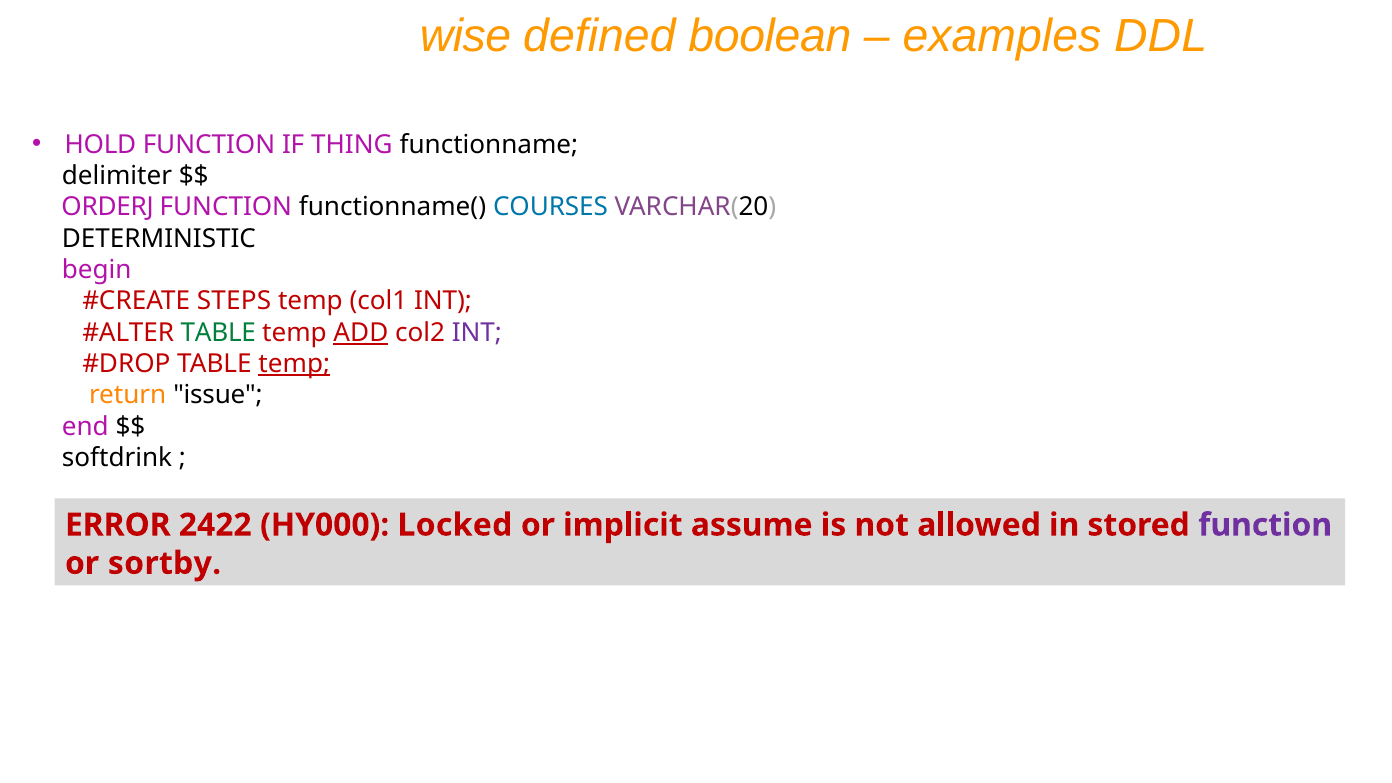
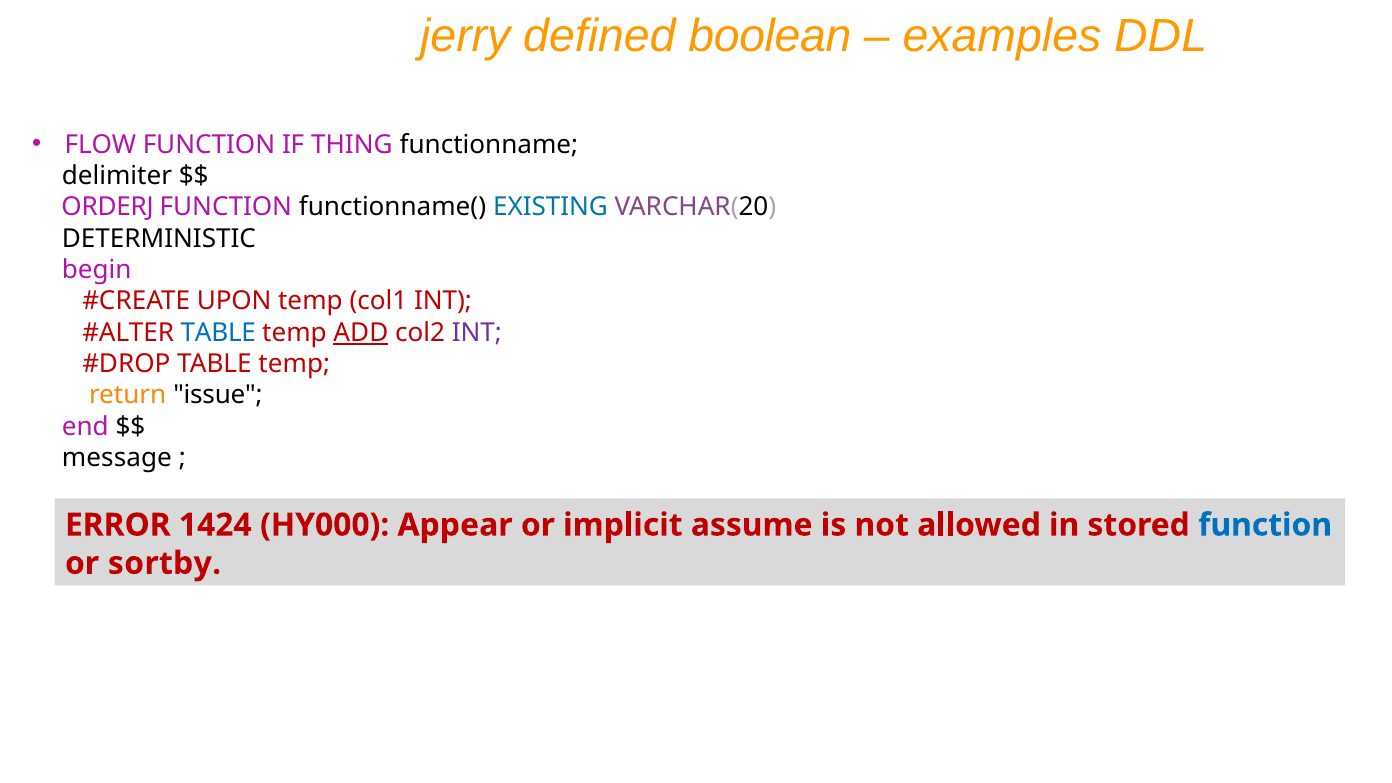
wise: wise -> jerry (465, 36)
HOLD: HOLD -> FLOW (100, 145)
COURSES: COURSES -> EXISTING (550, 207)
STEPS: STEPS -> UPON (234, 301)
TABLE colour: green -> blue (218, 333)
temp underline: present -> none (294, 364)
softdrink: softdrink -> message (117, 458)
2422: 2422 -> 1424 (215, 525)
Locked: Locked -> Appear (455, 525)
function colour: purple -> blue (1265, 525)
